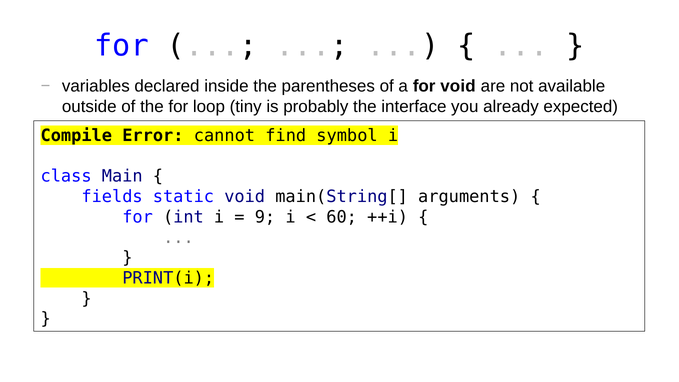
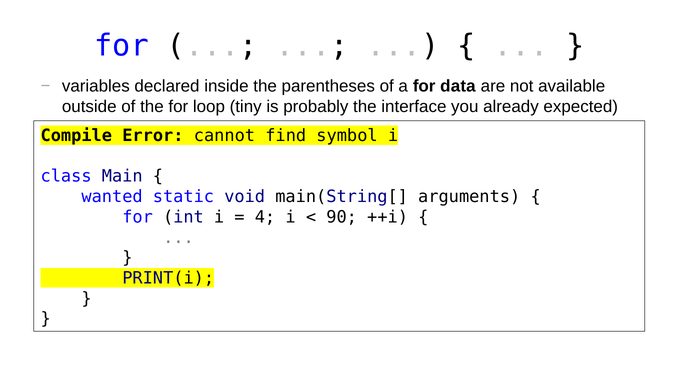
for void: void -> data (458, 86)
fields: fields -> wanted (112, 197)
9: 9 -> 4 (265, 217)
60: 60 -> 90 (342, 217)
